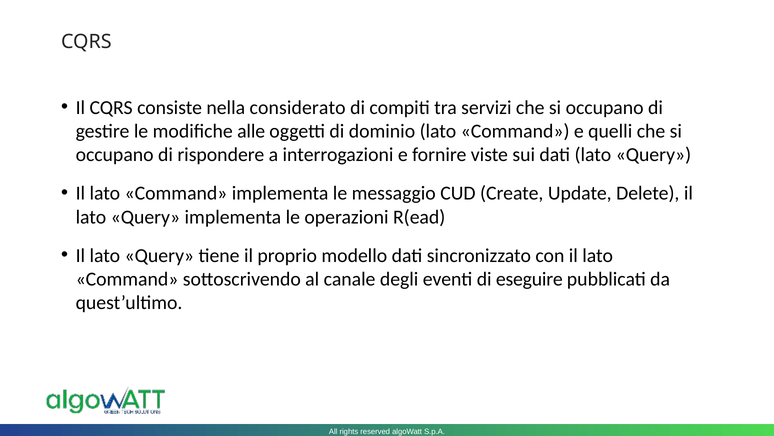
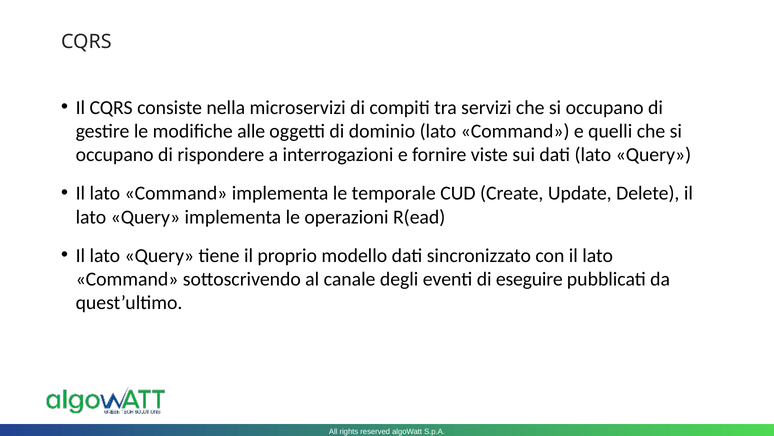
considerato: considerato -> microservizi (298, 107)
messaggio: messaggio -> temporale (394, 193)
